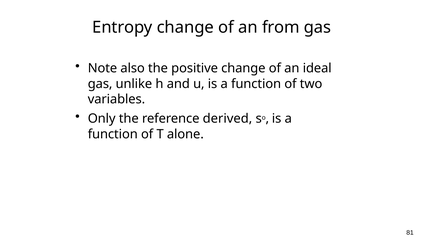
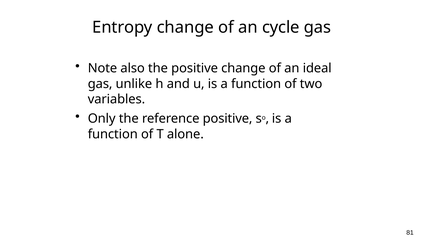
from: from -> cycle (281, 27)
reference derived: derived -> positive (228, 119)
